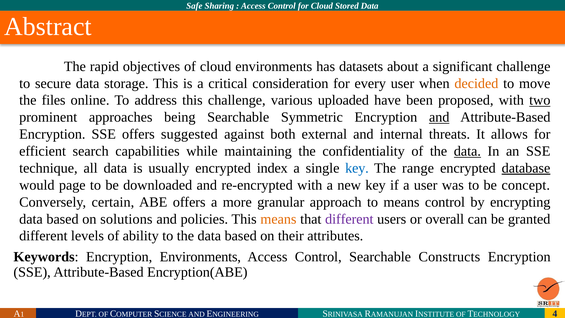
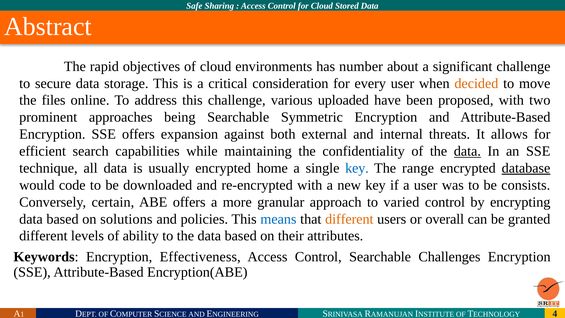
datasets: datasets -> number (361, 66)
two underline: present -> none (540, 100)
and underline: present -> none (439, 117)
suggested: suggested -> expansion (189, 134)
index: index -> home (272, 168)
page: page -> code (72, 185)
concept: concept -> consists (526, 185)
to means: means -> varied (401, 202)
means colour: orange -> blue (278, 219)
different colour: purple -> orange (349, 219)
Encryption Environments: Environments -> Effectiveness (200, 257)
Constructs: Constructs -> Challenges (449, 257)
